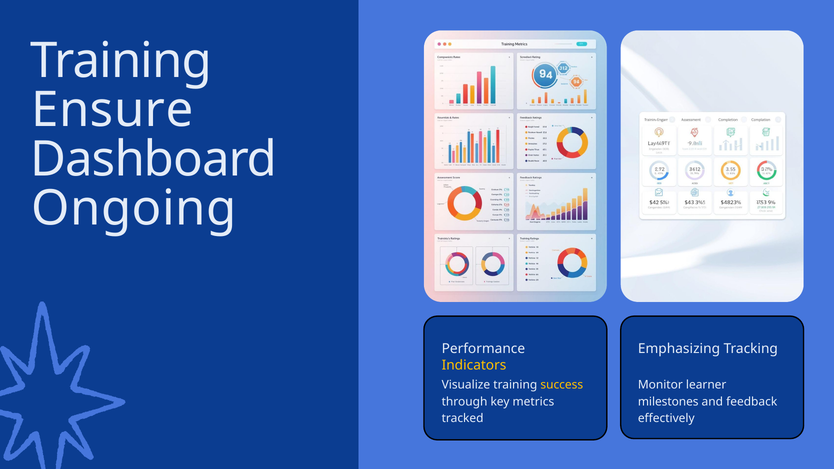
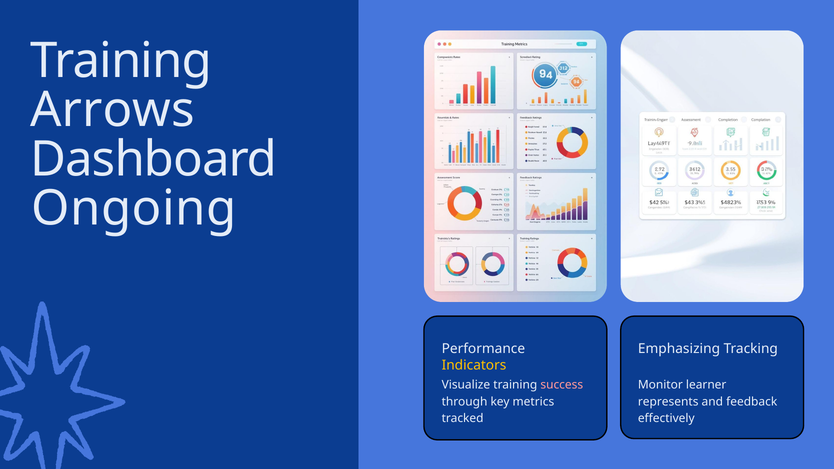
Ensure: Ensure -> Arrows (113, 110)
success colour: yellow -> pink (562, 385)
milestones: milestones -> represents (668, 402)
